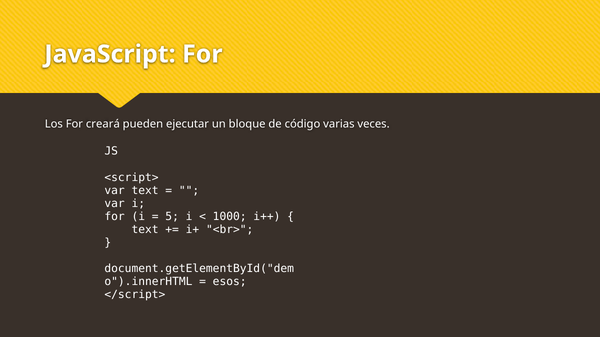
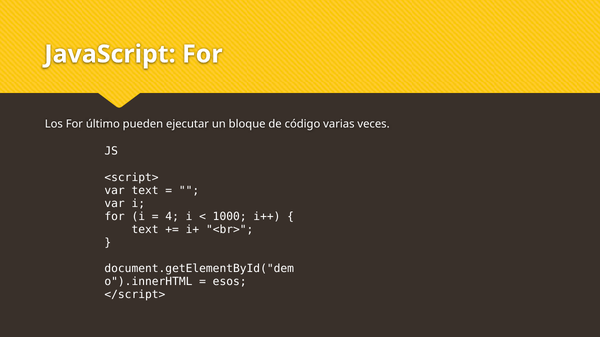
creará: creará -> último (103, 124)
5: 5 -> 4 (172, 217)
